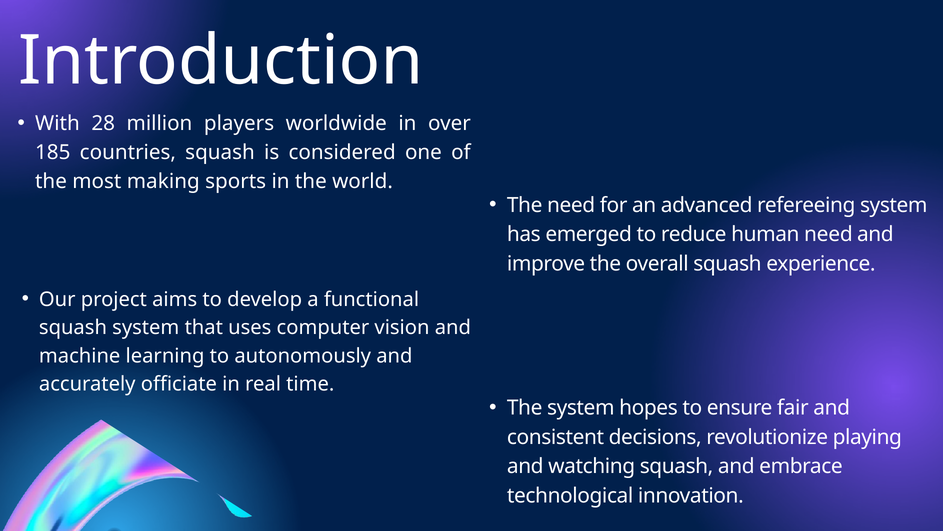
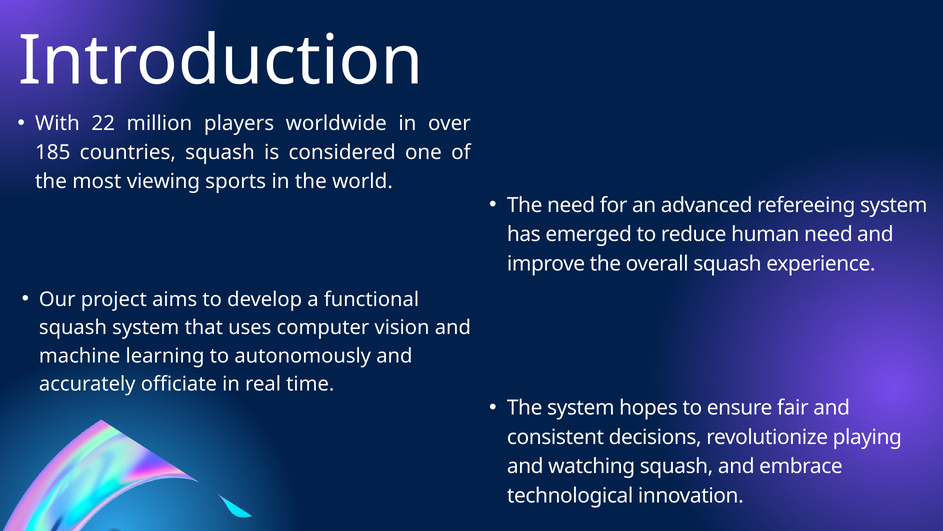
28: 28 -> 22 (103, 123)
making: making -> viewing (163, 181)
